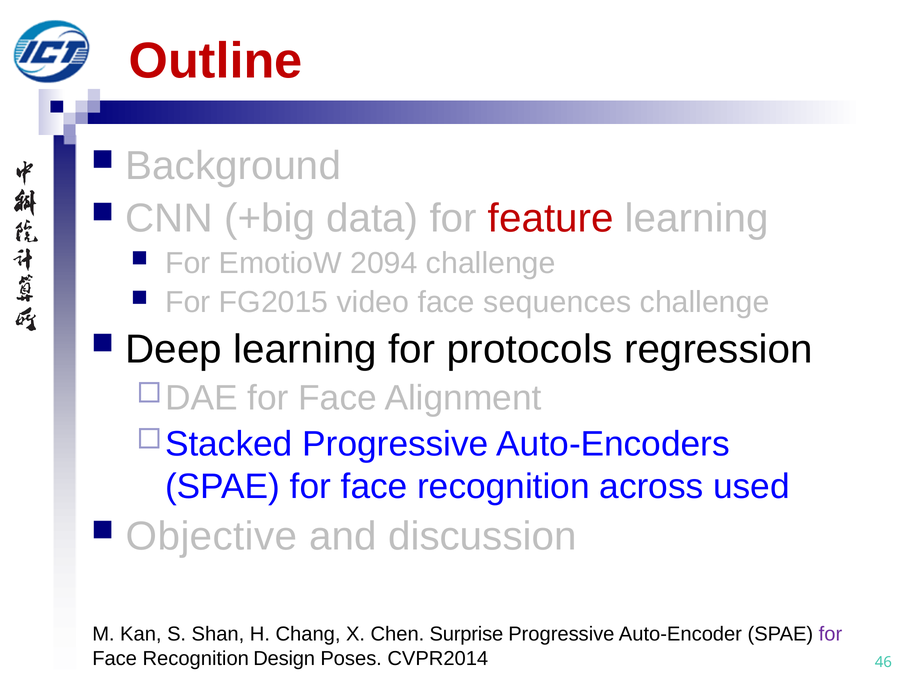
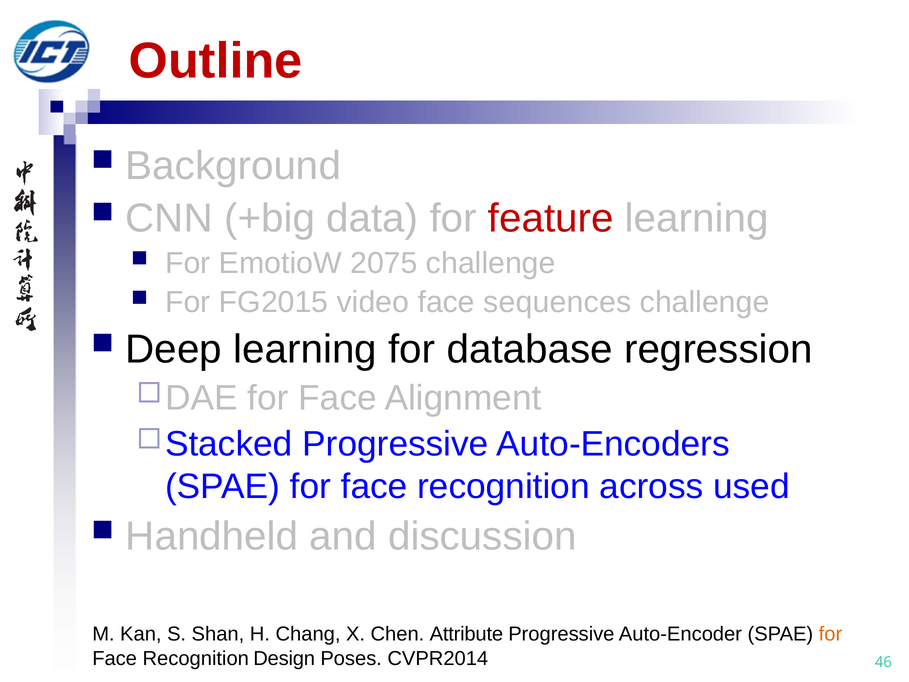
2094: 2094 -> 2075 (384, 263)
protocols: protocols -> database (530, 349)
Objective: Objective -> Handheld (212, 536)
Surprise: Surprise -> Attribute (466, 634)
for colour: purple -> orange (830, 634)
